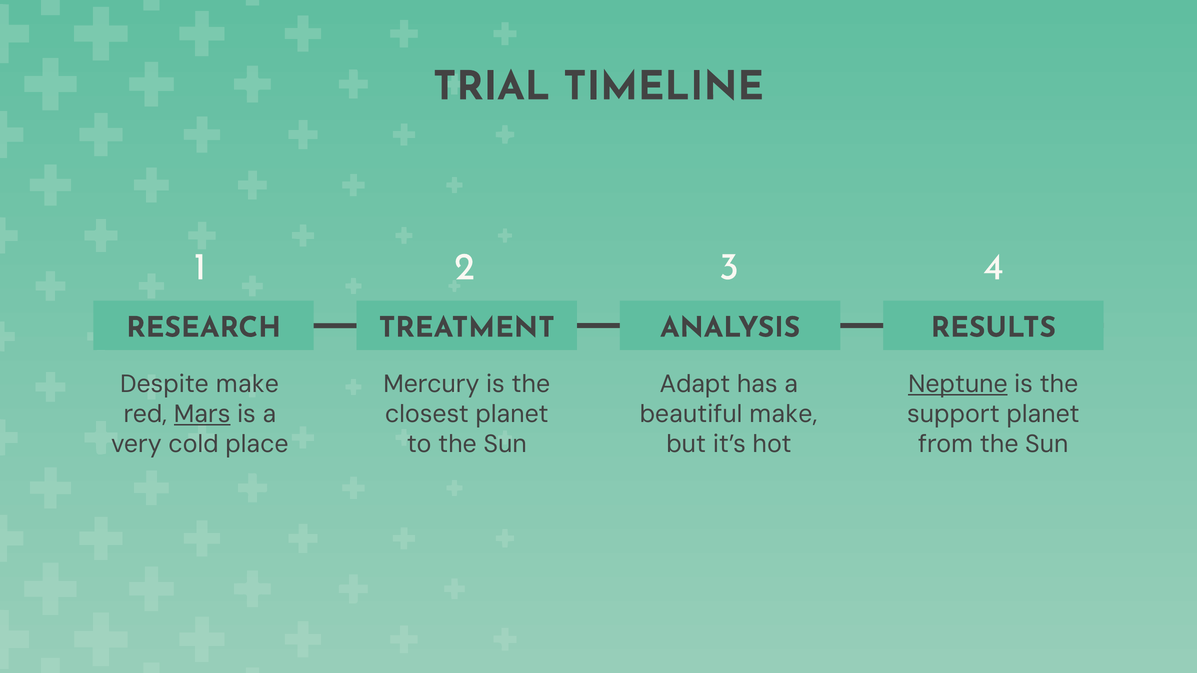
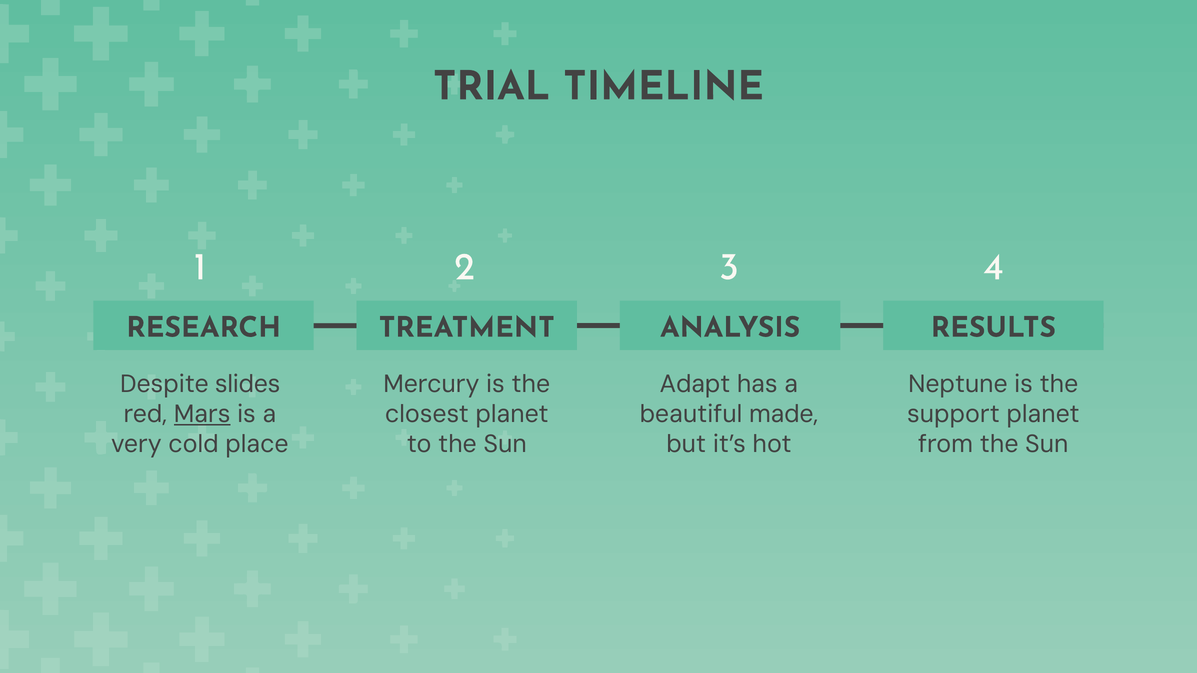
Despite make: make -> slides (248, 384)
Neptune underline: present -> none (958, 384)
beautiful make: make -> made (784, 414)
